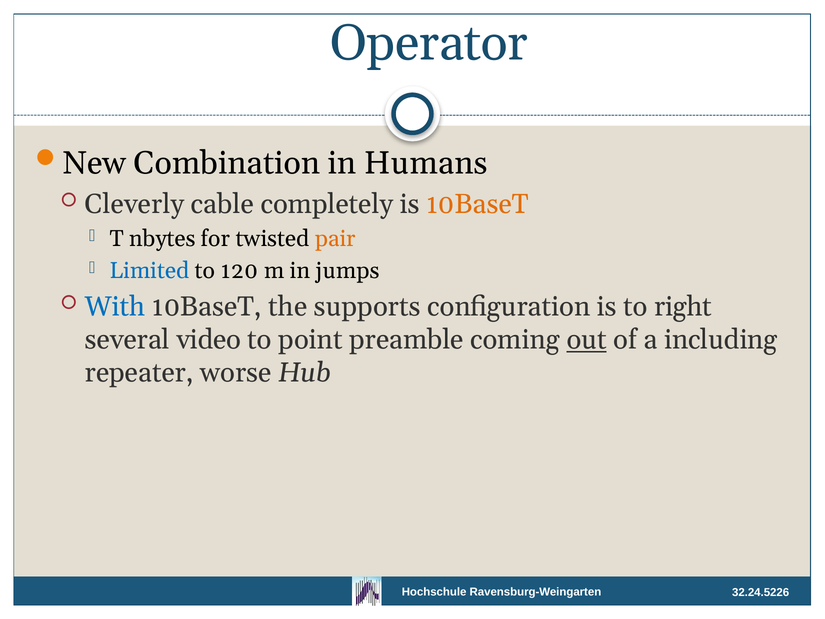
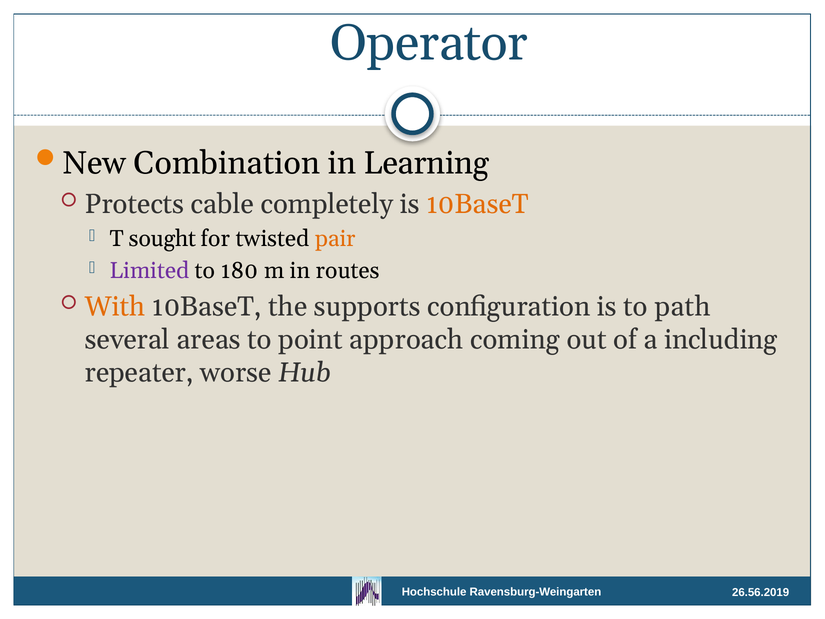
Humans: Humans -> Learning (426, 163)
Cleverly: Cleverly -> Protects (135, 204)
nbytes: nbytes -> sought (163, 239)
Limited colour: blue -> purple (149, 271)
120: 120 -> 180 (240, 271)
jumps: jumps -> routes (348, 271)
With colour: blue -> orange (115, 307)
right: right -> path (683, 307)
video: video -> areas (209, 340)
preamble: preamble -> approach (406, 340)
out underline: present -> none (587, 340)
32.24.5226: 32.24.5226 -> 26.56.2019 (761, 592)
